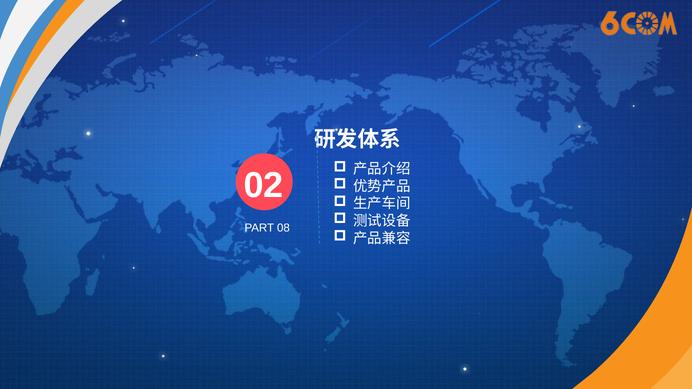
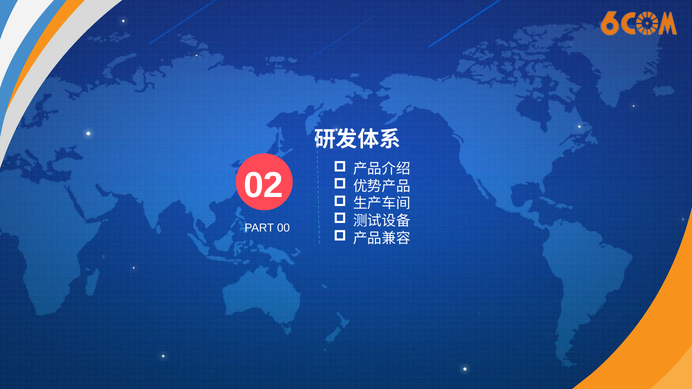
08: 08 -> 00 (283, 228)
